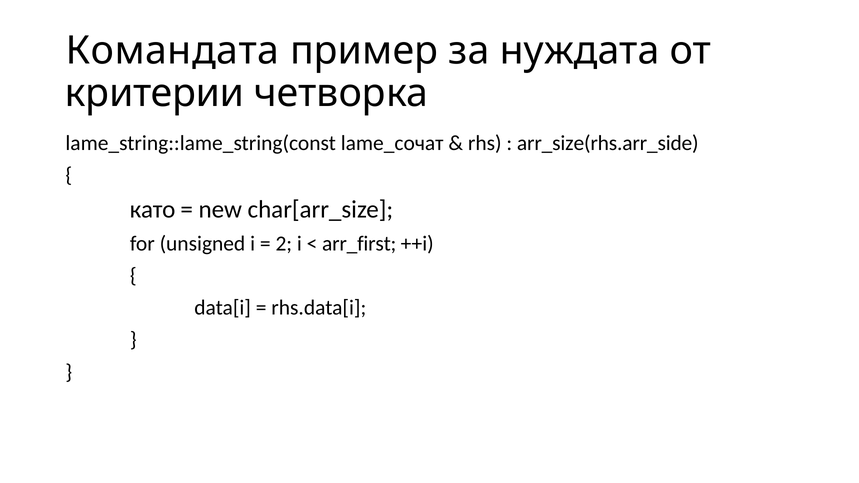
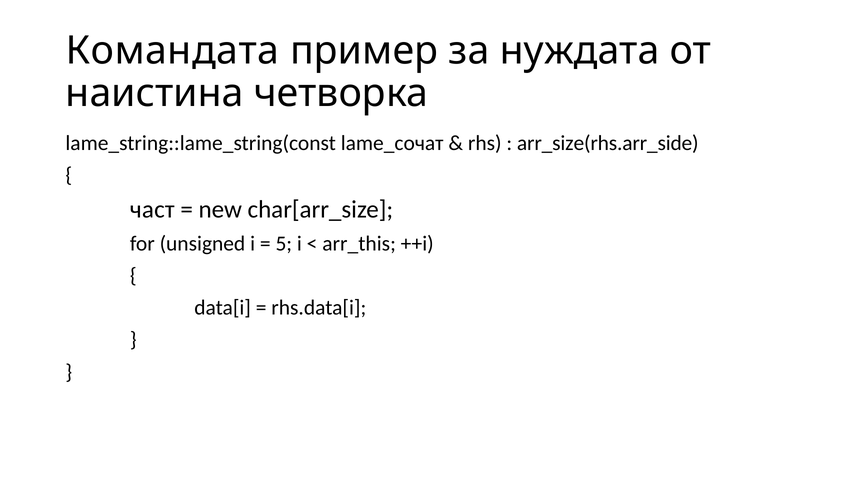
критерии: критерии -> наистина (155, 93)
като: като -> част (152, 209)
2: 2 -> 5 (284, 244)
arr_first: arr_first -> arr_this (359, 244)
